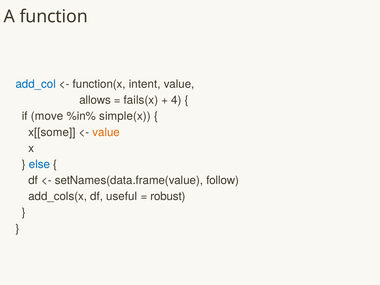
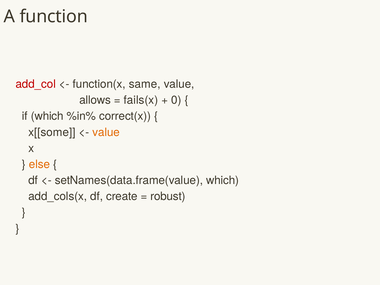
add_col colour: blue -> red (36, 84)
intent: intent -> same (145, 84)
4: 4 -> 0 (176, 100)
if move: move -> which (47, 116)
simple(x: simple(x -> correct(x (125, 116)
else colour: blue -> orange (39, 164)
setNames(data.frame(value follow: follow -> which (223, 180)
useful: useful -> create (122, 196)
